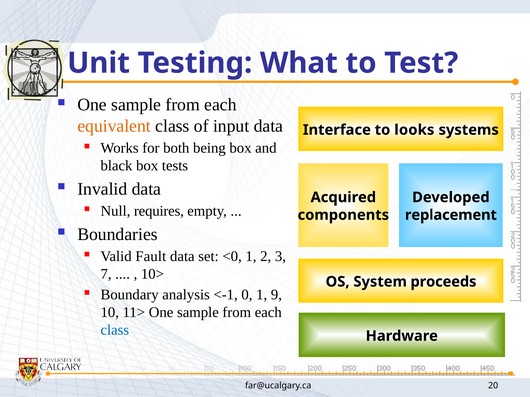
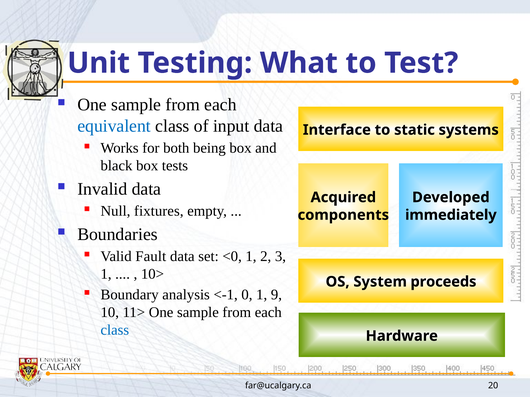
equivalent colour: orange -> blue (114, 126)
looks: looks -> static (414, 130)
requires: requires -> fixtures (159, 211)
replacement: replacement -> immediately (451, 215)
7: 7 -> 1 (106, 274)
